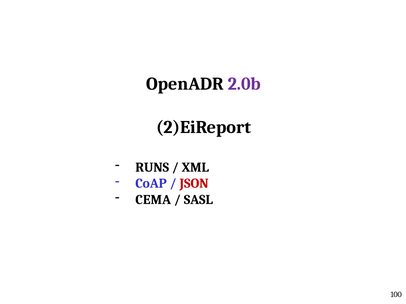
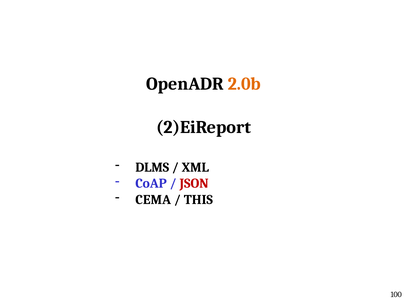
2.0b colour: purple -> orange (244, 84)
RUNS: RUNS -> DLMS (152, 168)
SASL: SASL -> THIS (198, 200)
